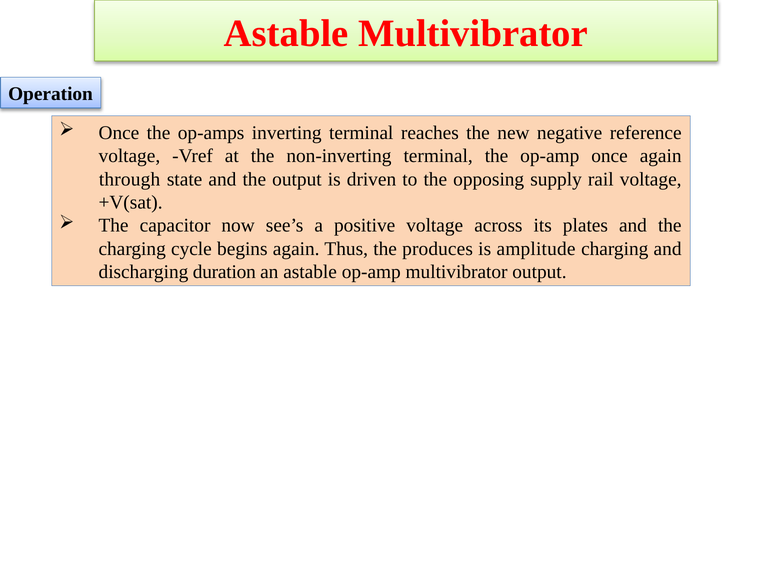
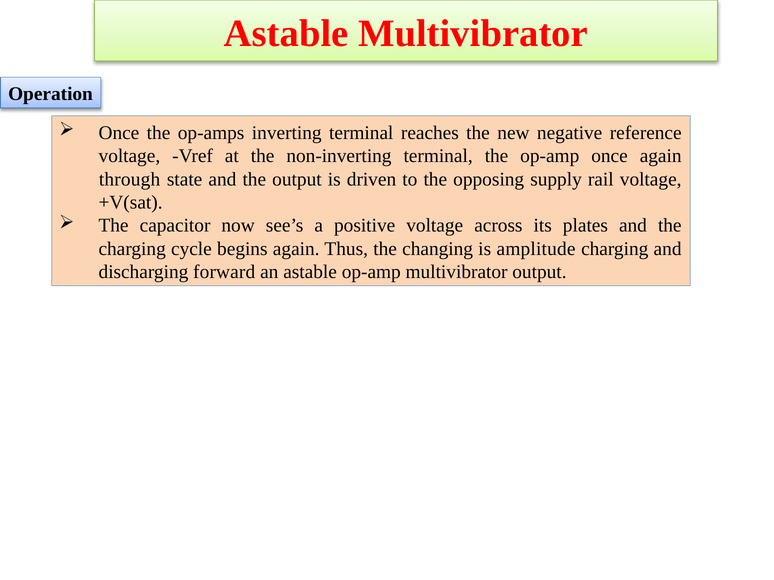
produces: produces -> changing (438, 249)
duration: duration -> forward (224, 272)
